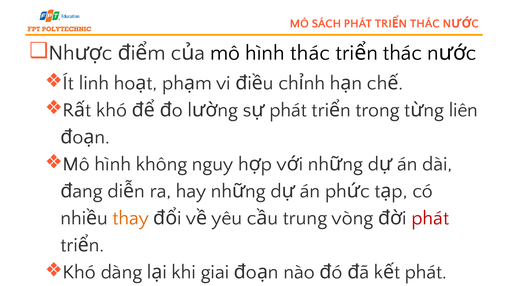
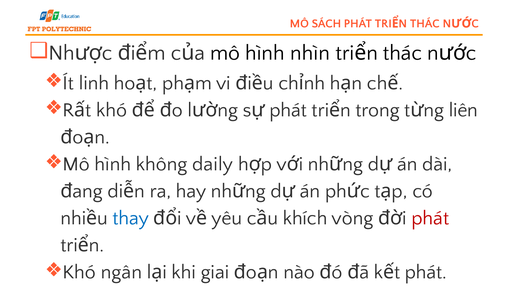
hình thác: thác -> nhìn (310, 53)
nguy: nguy -> daily (213, 164)
thay colour: orange -> blue (131, 218)
trung: trung -> khích (305, 218)
dàng: dàng -> ngân (121, 272)
